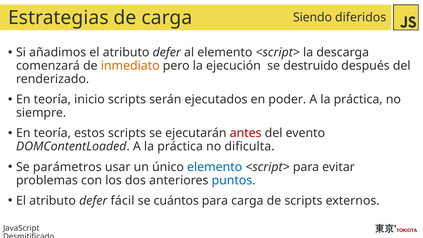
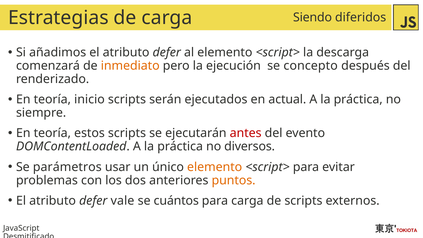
destruido: destruido -> concepto (311, 66)
poder: poder -> actual (287, 99)
dificulta: dificulta -> diversos (250, 147)
elemento colour: blue -> orange (215, 167)
puntos colour: blue -> orange (234, 180)
fácil: fácil -> vale (122, 201)
